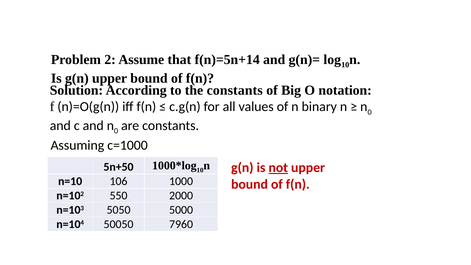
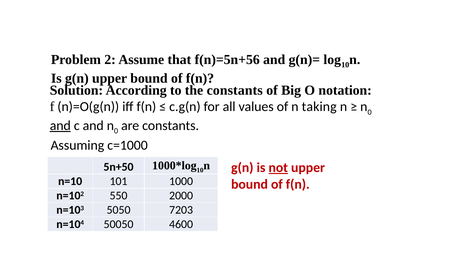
f(n)=5n+14: f(n)=5n+14 -> f(n)=5n+56 (227, 60)
binary: binary -> taking (319, 107)
and underline: none -> present (60, 125)
106: 106 -> 101 (119, 181)
5000: 5000 -> 7203 (181, 210)
7960: 7960 -> 4600 (181, 224)
